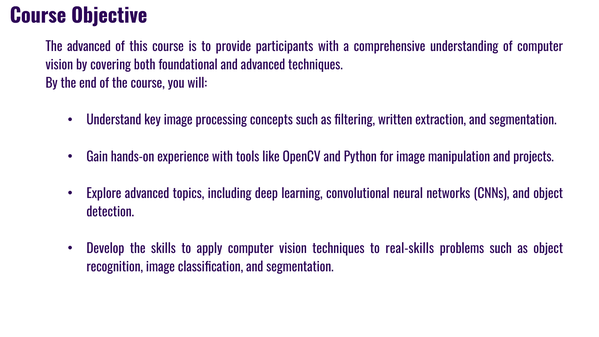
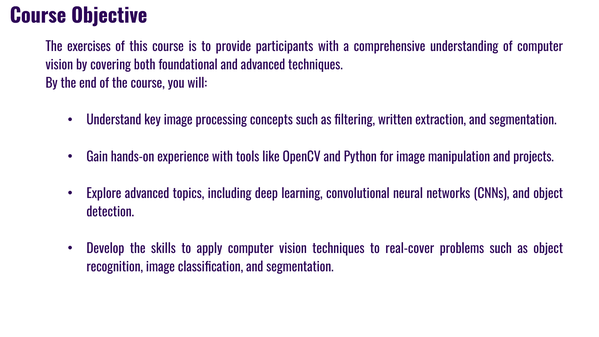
The advanced: advanced -> exercises (89, 47)
real-skills: real-skills -> real-cover (410, 249)
